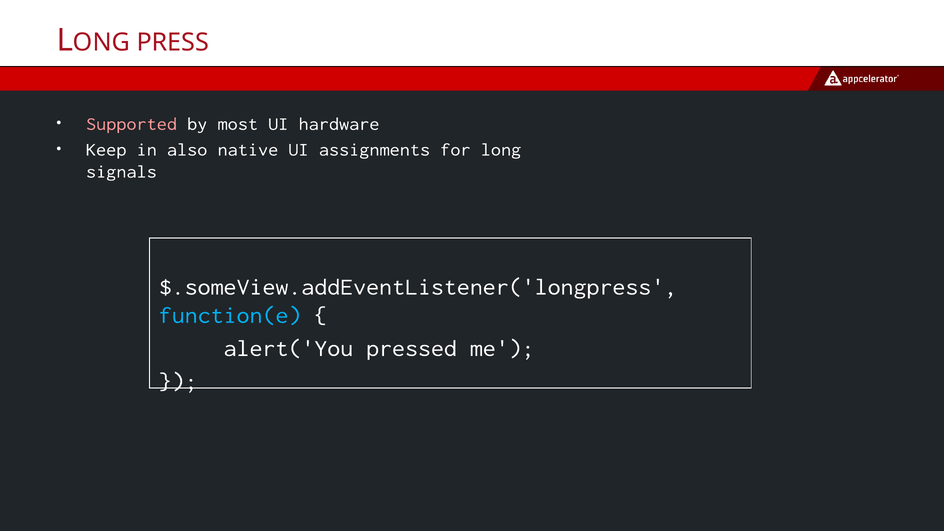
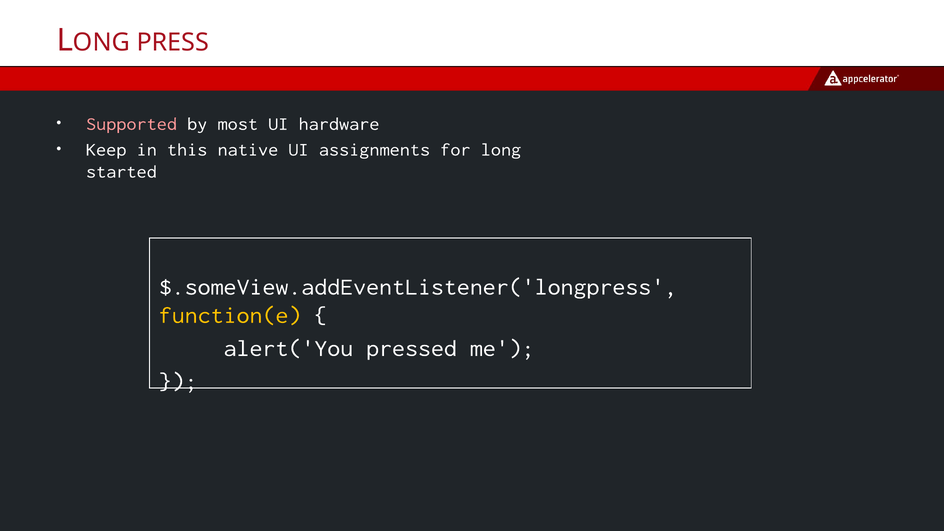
also: also -> this (187, 149)
signals: signals -> started (121, 172)
function(e colour: light blue -> yellow (230, 315)
